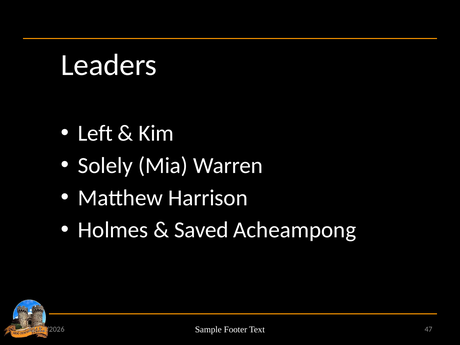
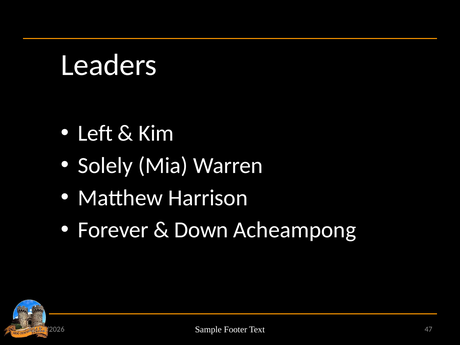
Holmes: Holmes -> Forever (113, 230)
Saved: Saved -> Down (201, 230)
